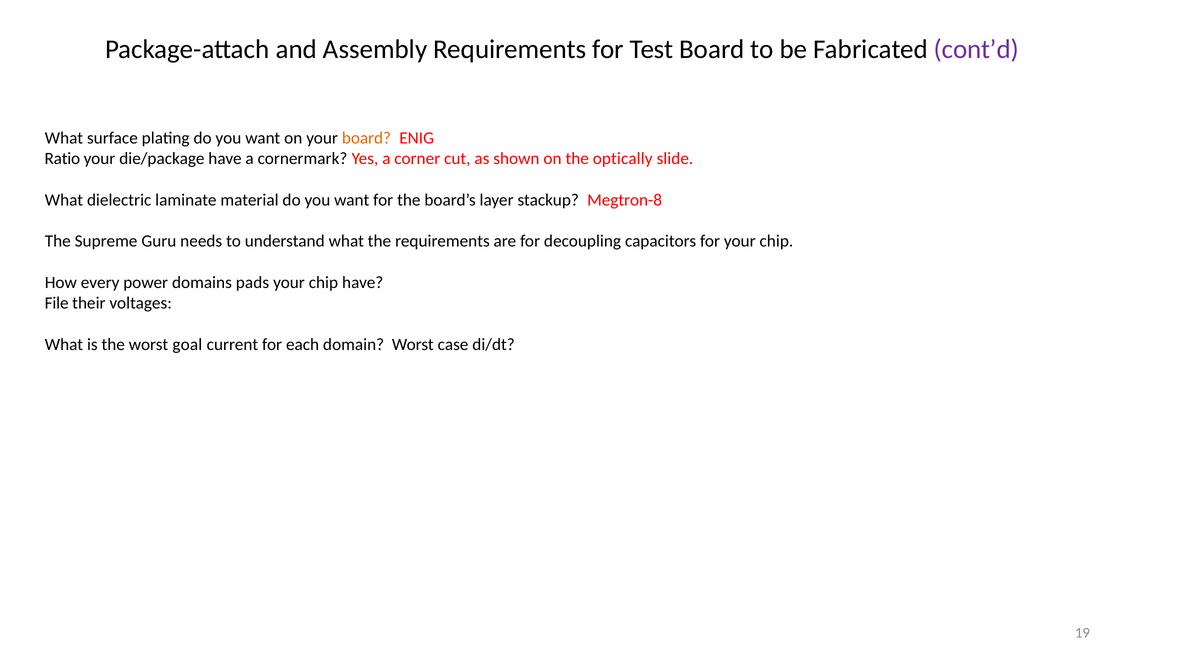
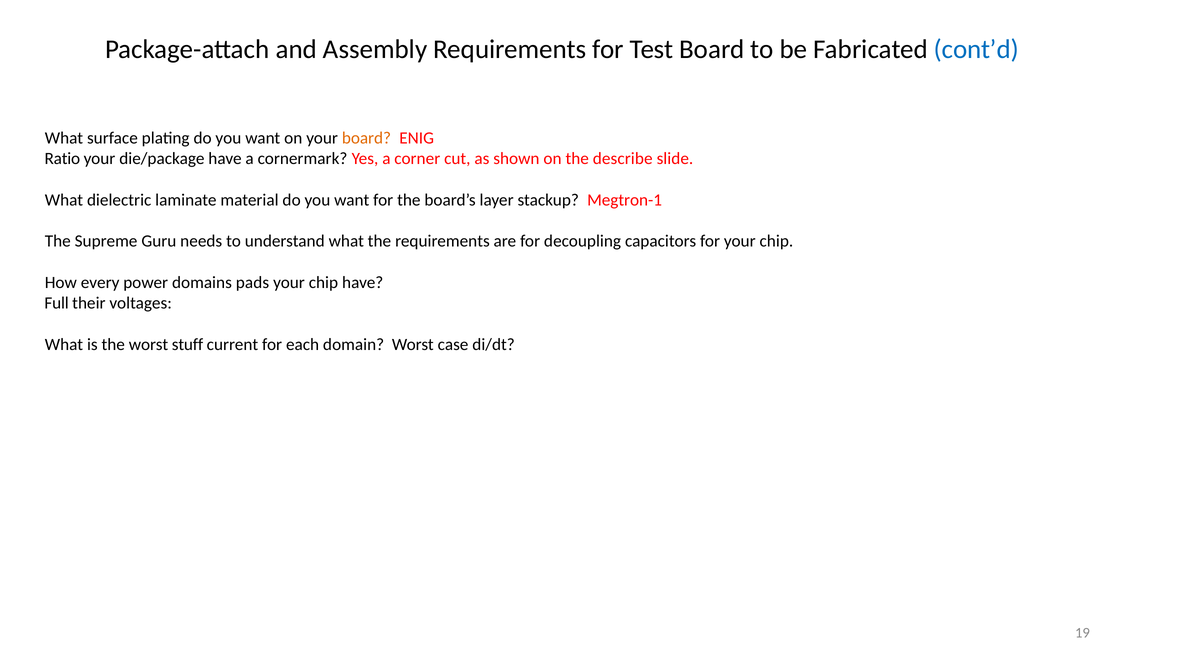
cont’d colour: purple -> blue (976, 49)
optically: optically -> describe (623, 159)
Megtron-8: Megtron-8 -> Megtron-1 (625, 200)
File: File -> Full (57, 303)
goal: goal -> stuff (187, 345)
